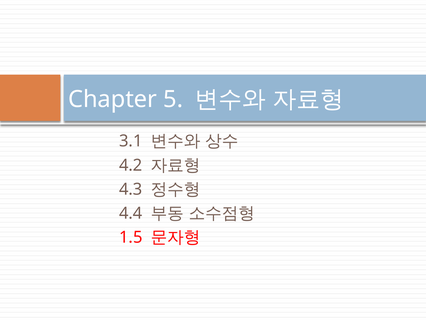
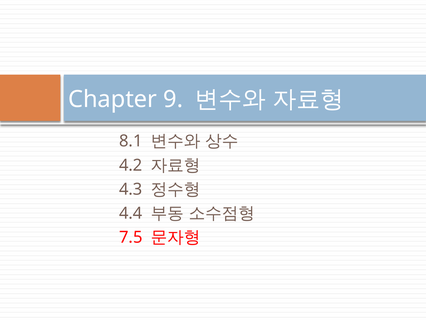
5: 5 -> 9 (173, 99)
3.1: 3.1 -> 8.1 (131, 141)
1.5: 1.5 -> 7.5 (131, 237)
